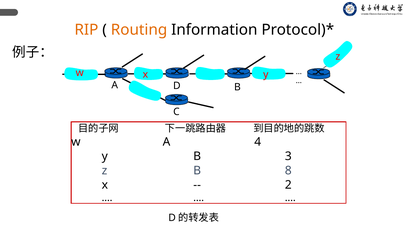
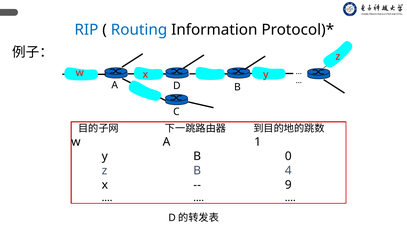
RIP colour: orange -> blue (86, 30)
Routing colour: orange -> blue (139, 30)
4: 4 -> 1 (258, 142)
3: 3 -> 0 (288, 156)
8: 8 -> 4 (288, 170)
2: 2 -> 9 (288, 185)
